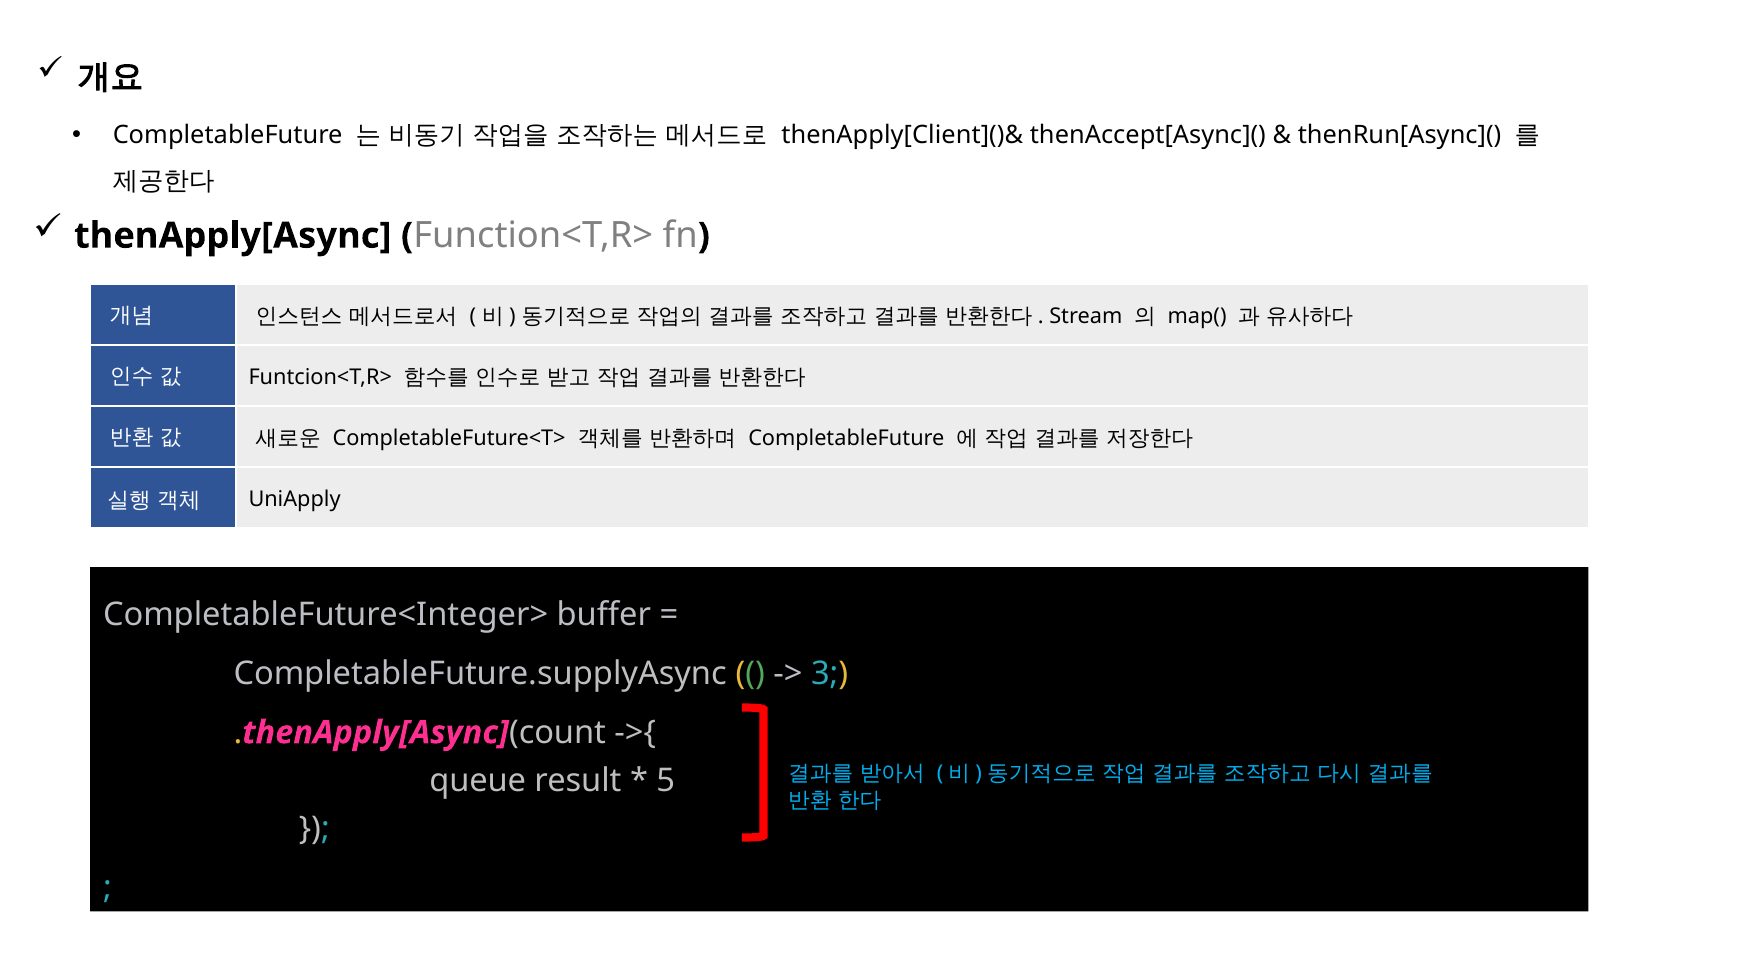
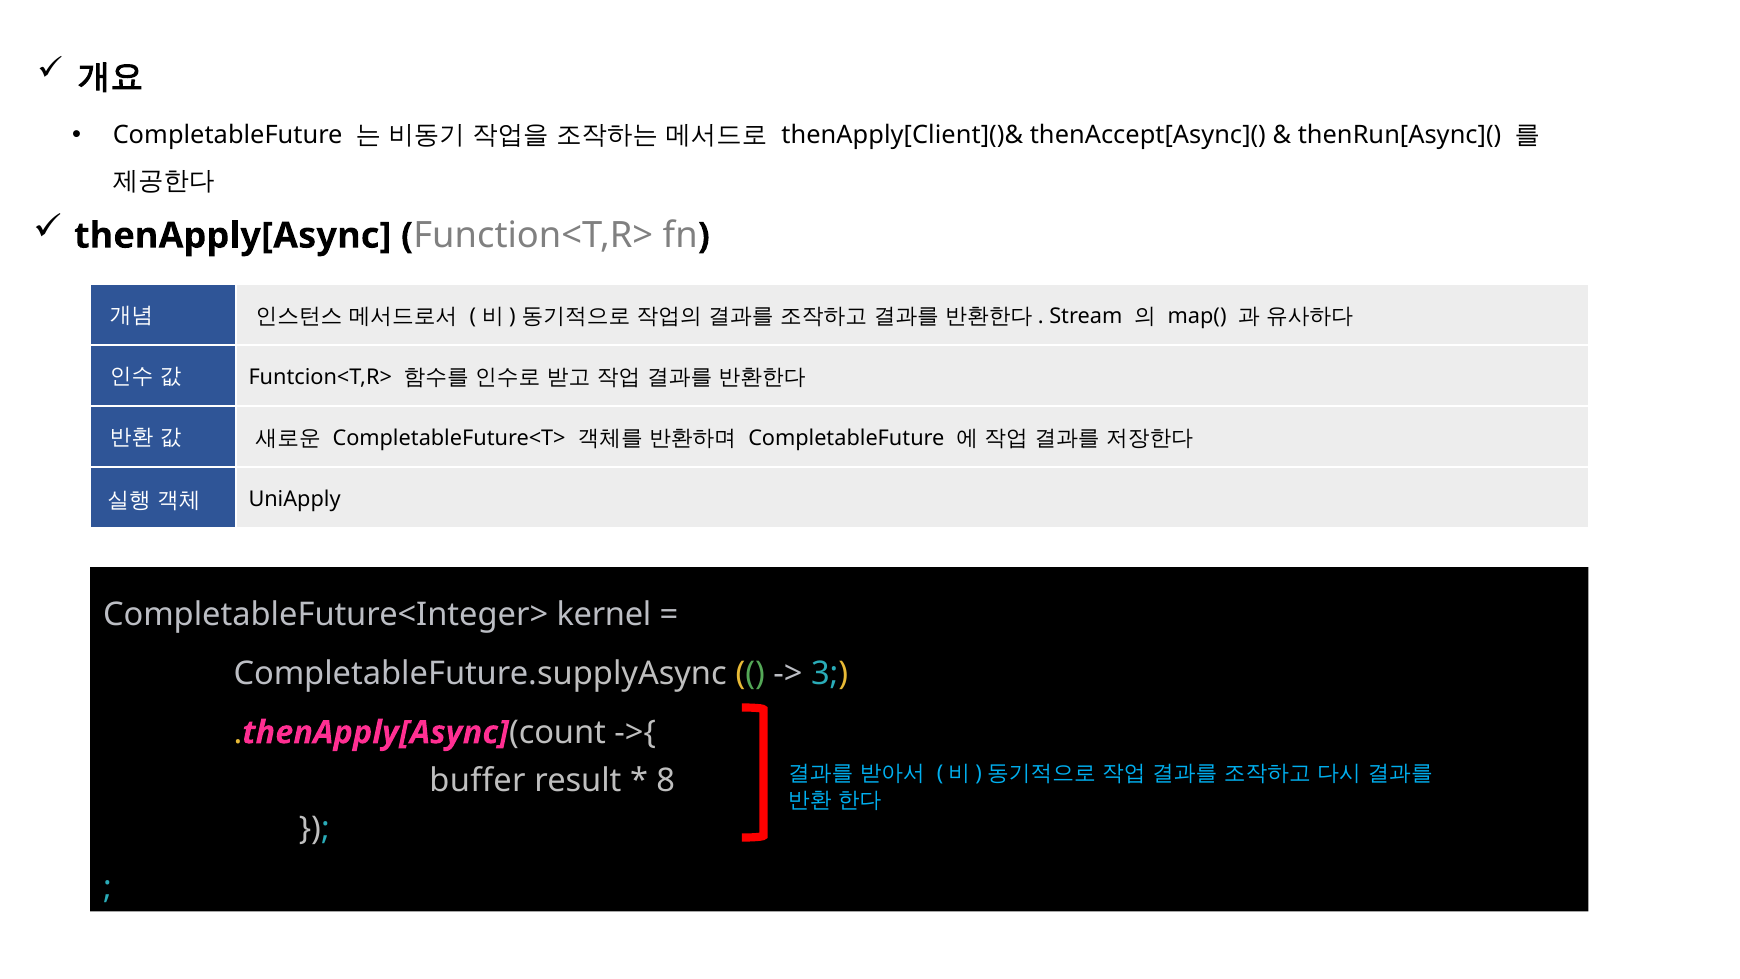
buffer: buffer -> kernel (604, 615)
queue: queue -> buffer (477, 781)
5: 5 -> 8 (666, 781)
